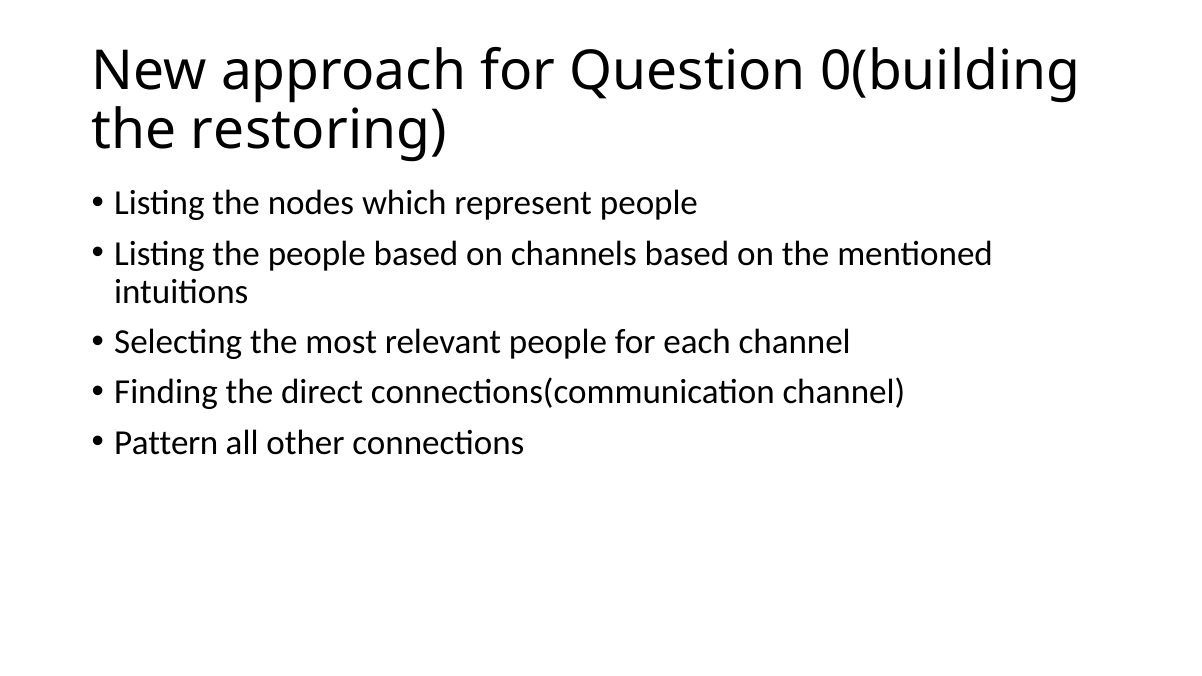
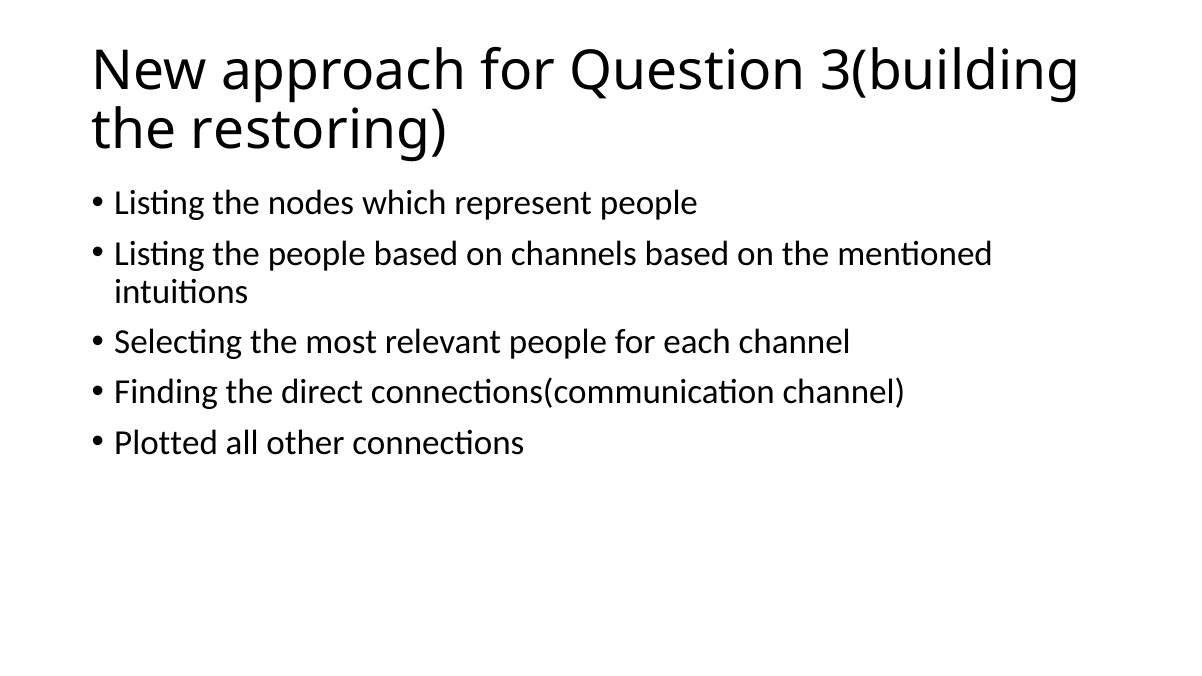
0(building: 0(building -> 3(building (950, 71)
Pattern: Pattern -> Plotted (166, 443)
